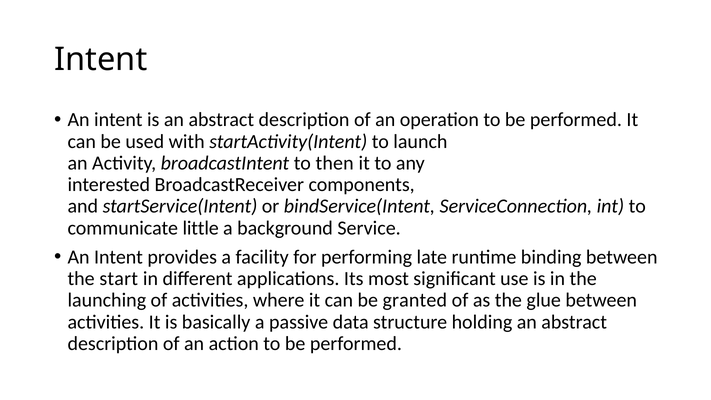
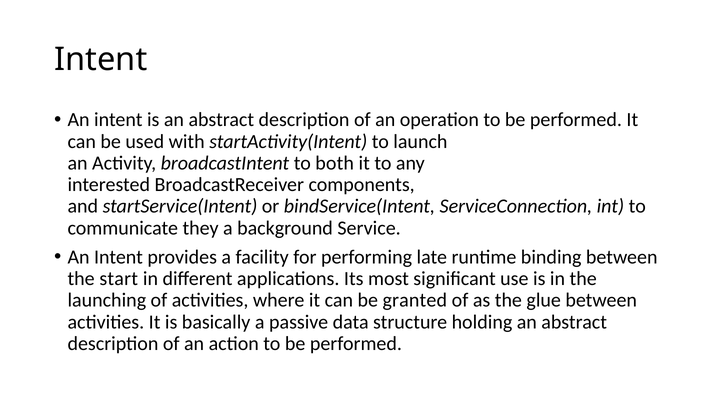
then: then -> both (335, 163)
little: little -> they (201, 228)
